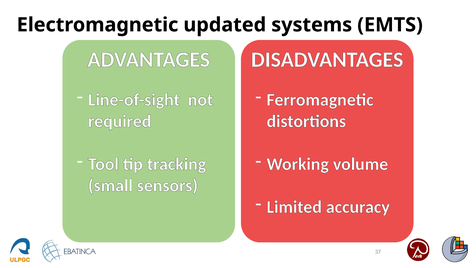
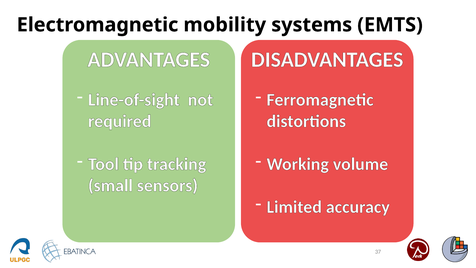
updated: updated -> mobility (225, 25)
